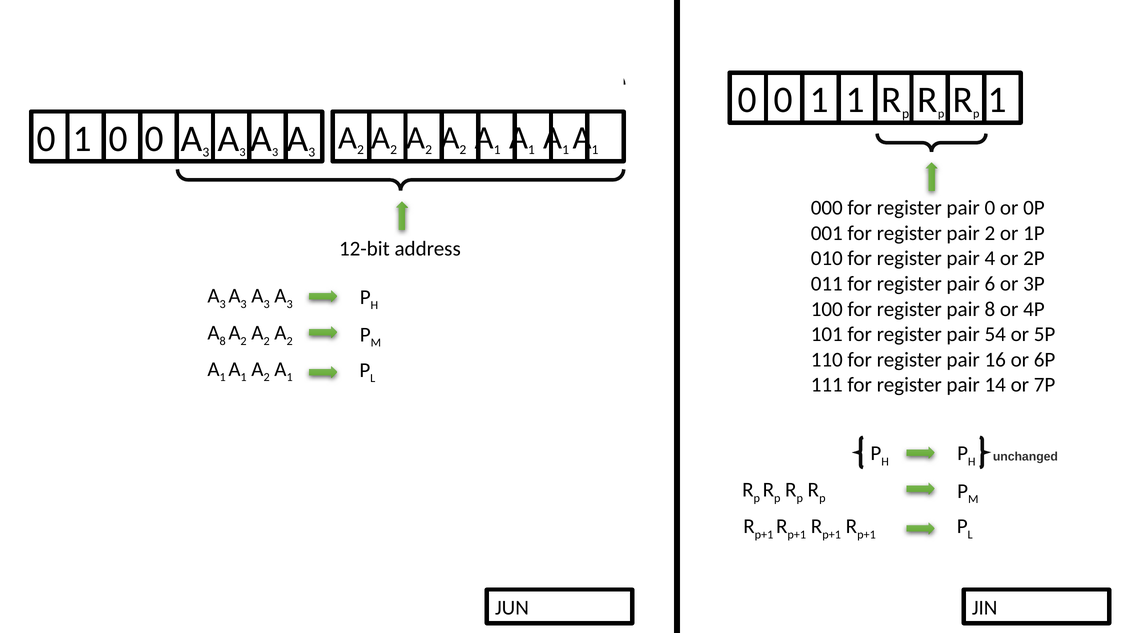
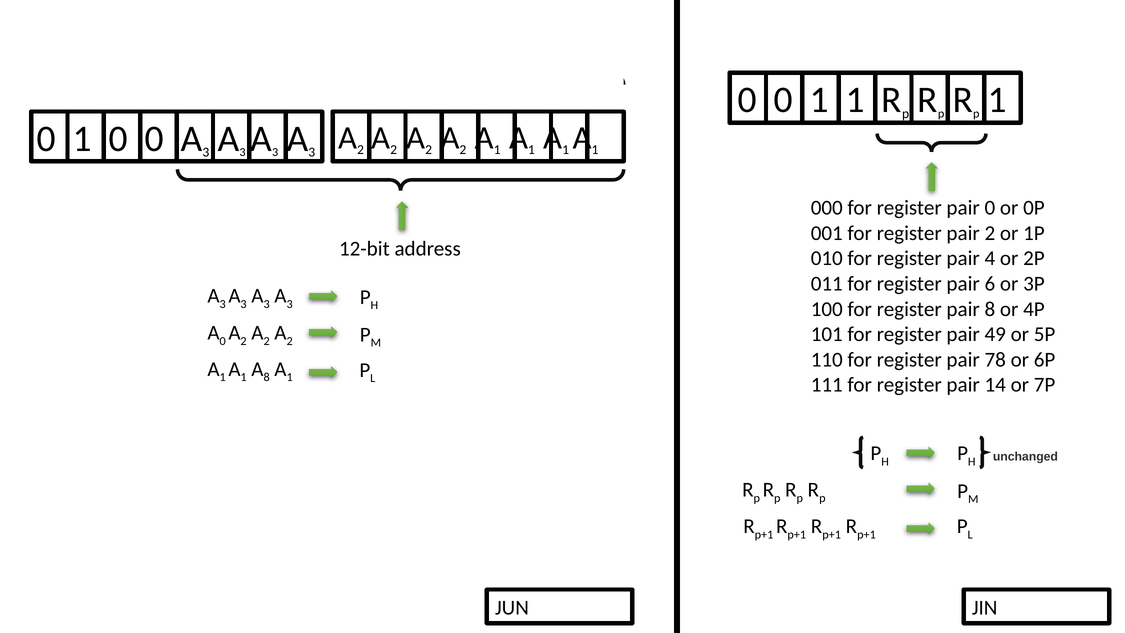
8: 8 -> 0 (223, 341)
54: 54 -> 49 (995, 334)
16: 16 -> 78 (995, 360)
2: 2 -> 8 (267, 377)
